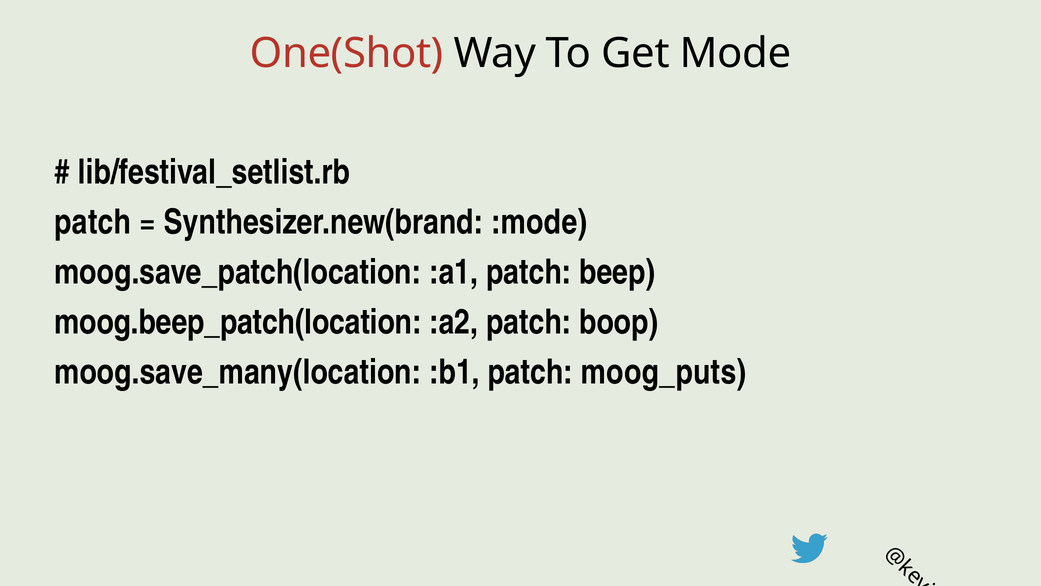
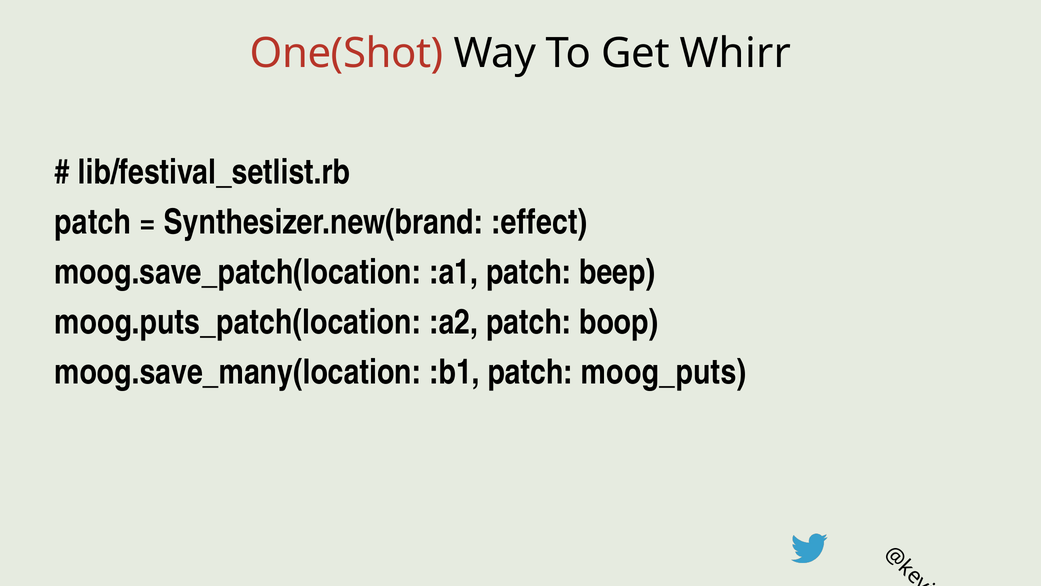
Mode: Mode -> Whirr (735, 54)
:mode: :mode -> :effect (539, 222)
moog.beep_patch(location: moog.beep_patch(location -> moog.puts_patch(location (238, 322)
